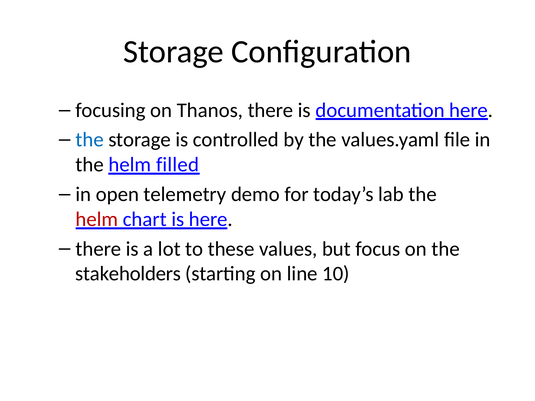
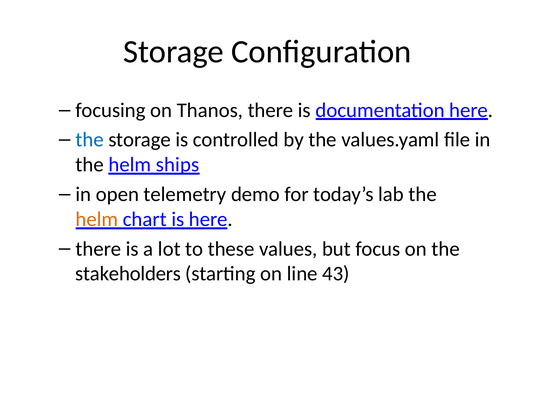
filled: filled -> ships (178, 165)
helm colour: red -> orange (97, 219)
10: 10 -> 43 (336, 274)
